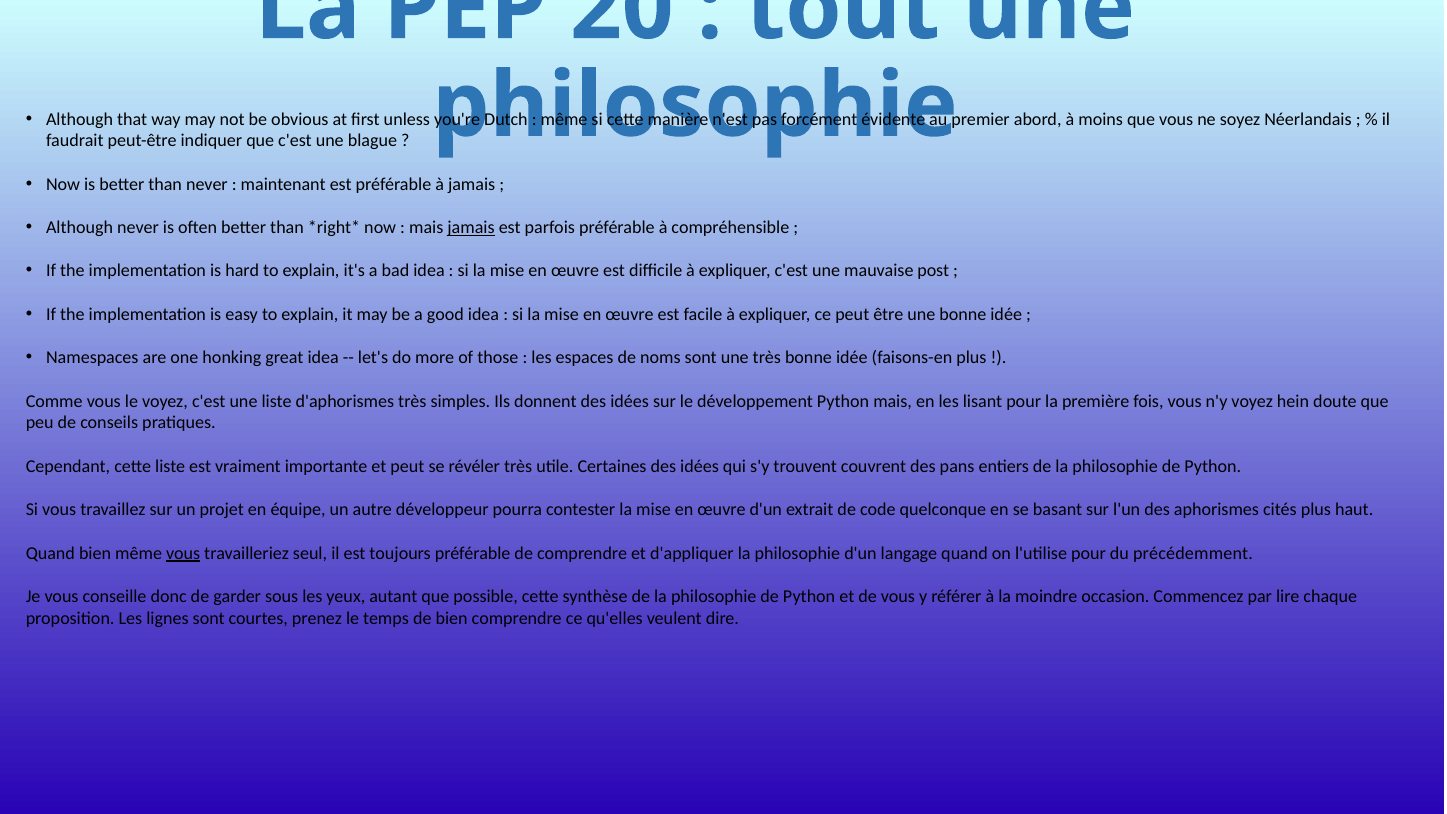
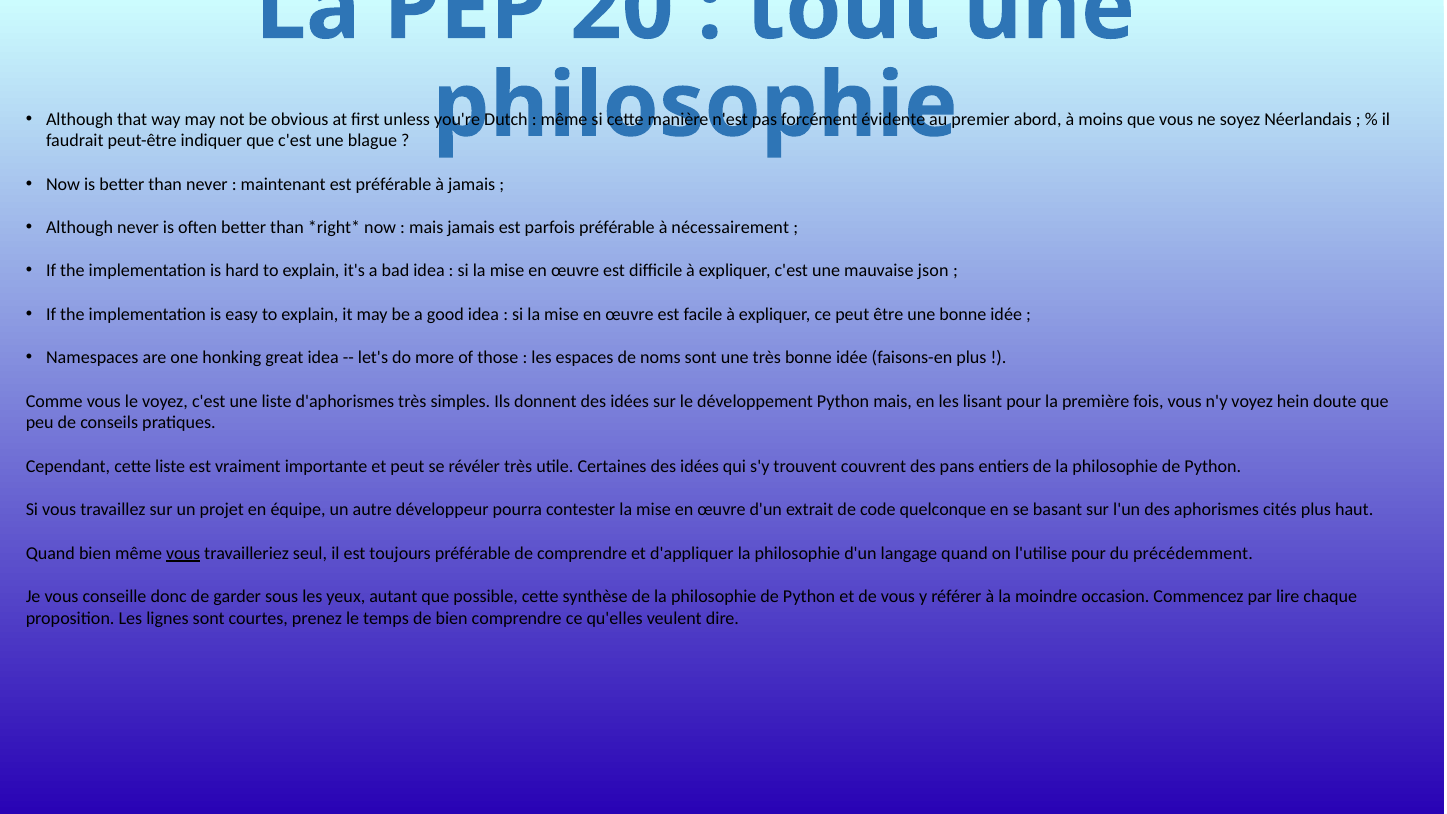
jamais underline: present -> none (471, 228)
compréhensible: compréhensible -> nécessairement (730, 228)
post: post -> json (933, 271)
